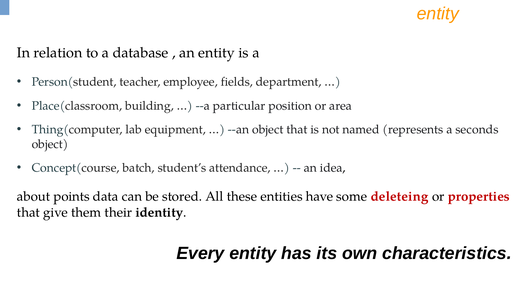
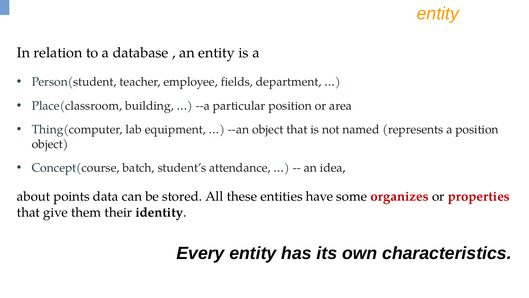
a seconds: seconds -> position (477, 129)
deleteing: deleteing -> organizes (400, 196)
